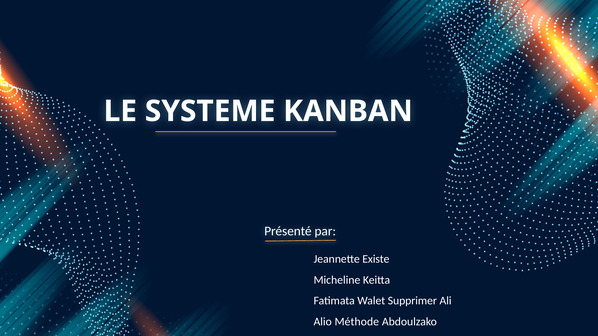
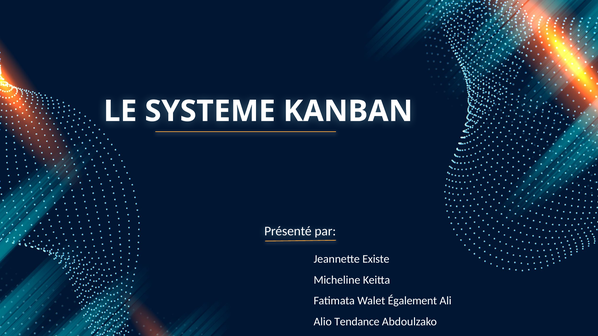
Supprimer: Supprimer -> Également (412, 301)
Méthode: Méthode -> Tendance (357, 322)
